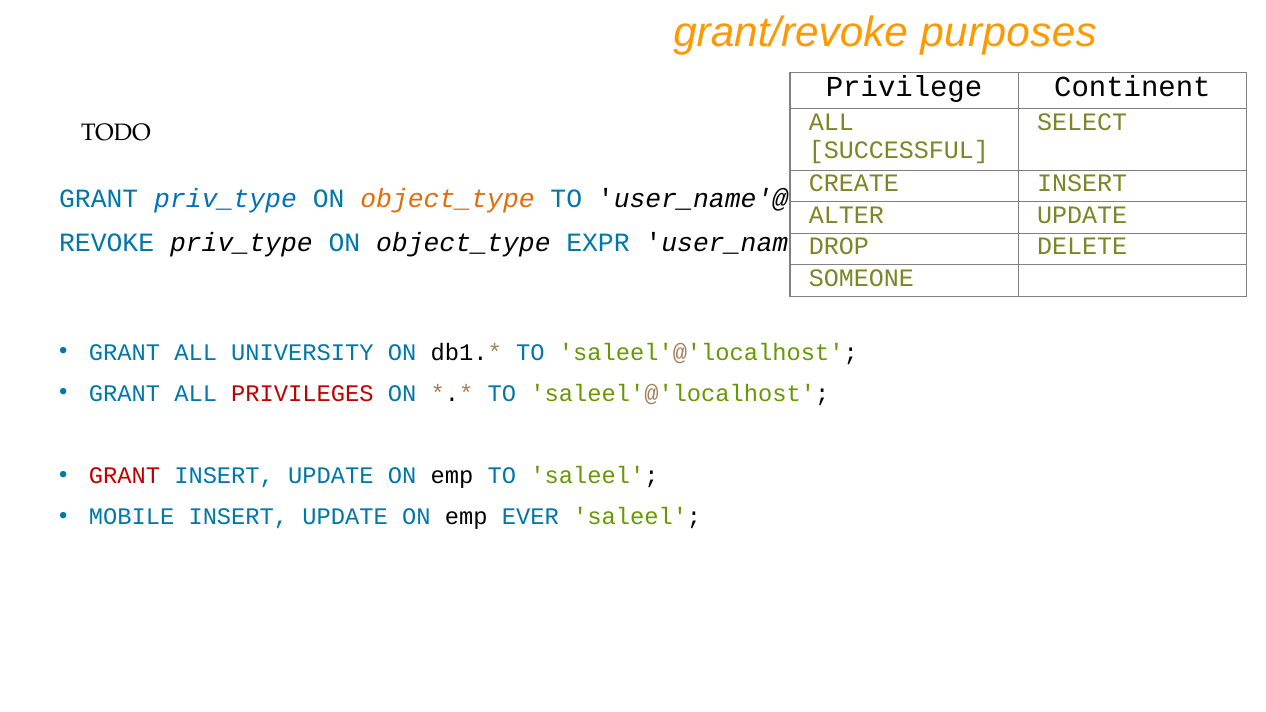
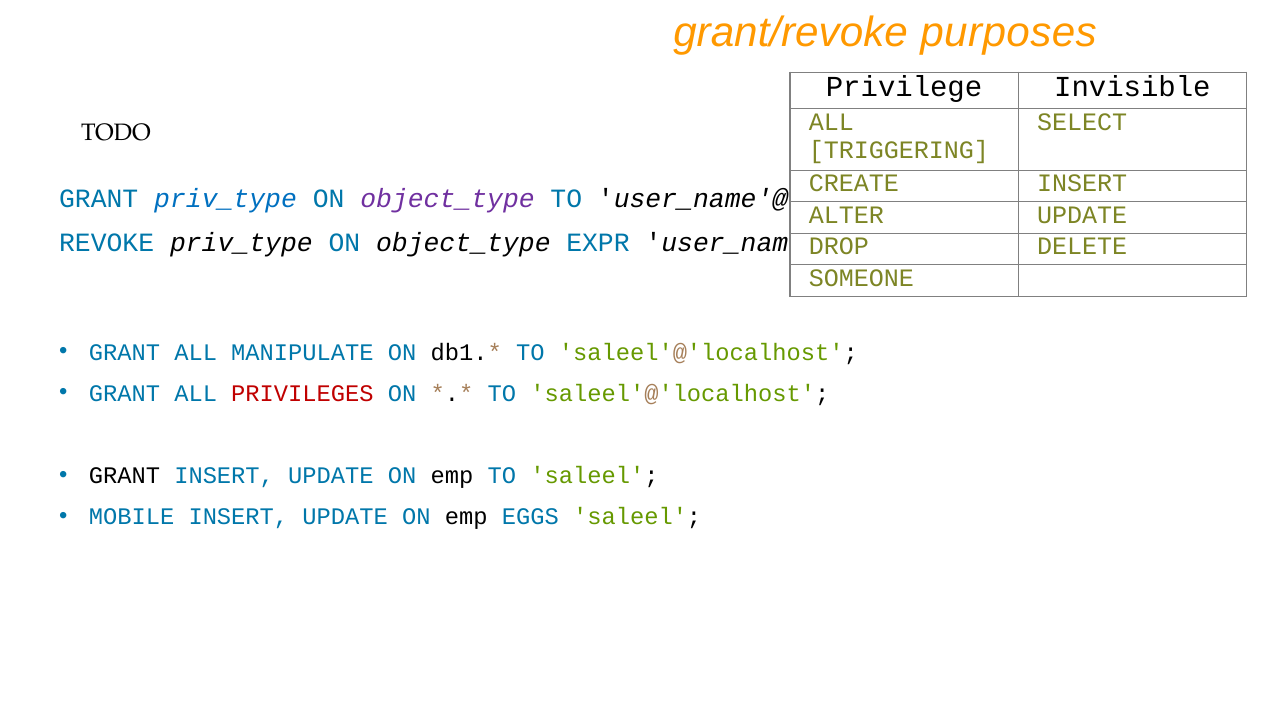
Continent: Continent -> Invisible (1132, 87)
SUCCESSFUL: SUCCESSFUL -> TRIGGERING (899, 150)
object_type colour: orange -> purple (448, 199)
UNIVERSITY: UNIVERSITY -> MANIPULATE (302, 352)
GRANT colour: red -> black (124, 476)
EVER: EVER -> EGGS (530, 517)
